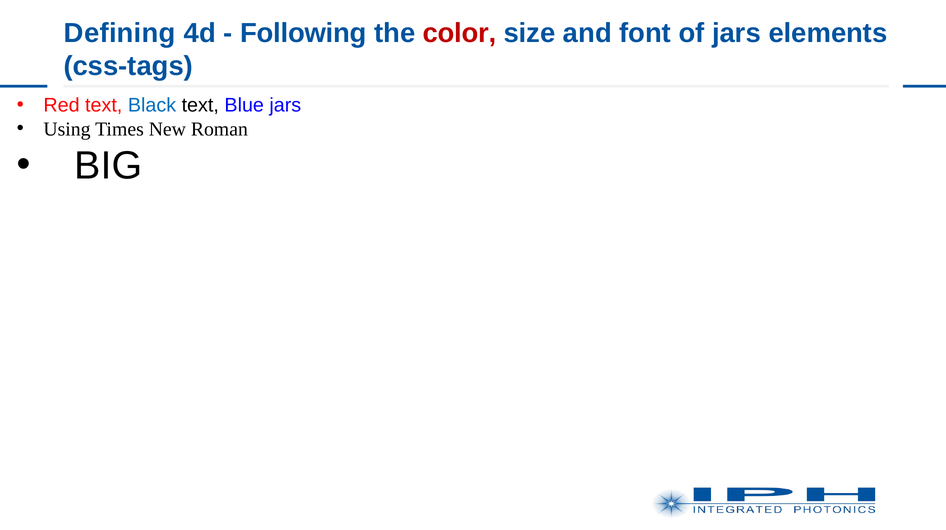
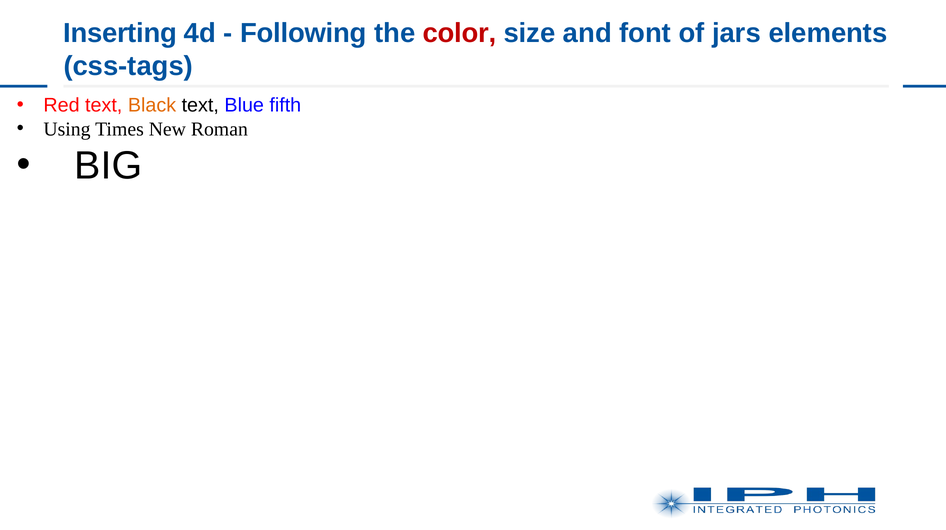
Defining: Defining -> Inserting (120, 33)
Black colour: blue -> orange (152, 105)
Blue jars: jars -> fifth (285, 105)
